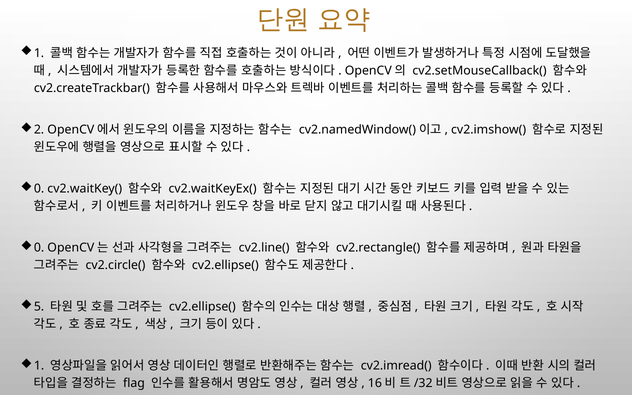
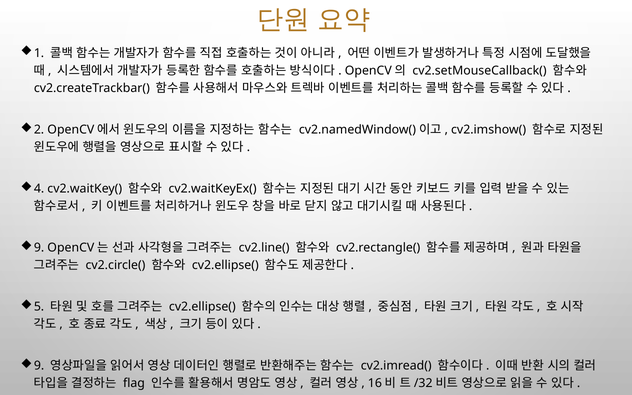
0: 0 -> 4 (39, 189)
0: 0 -> 9 (39, 248)
1: 1 -> 9 (39, 366)
